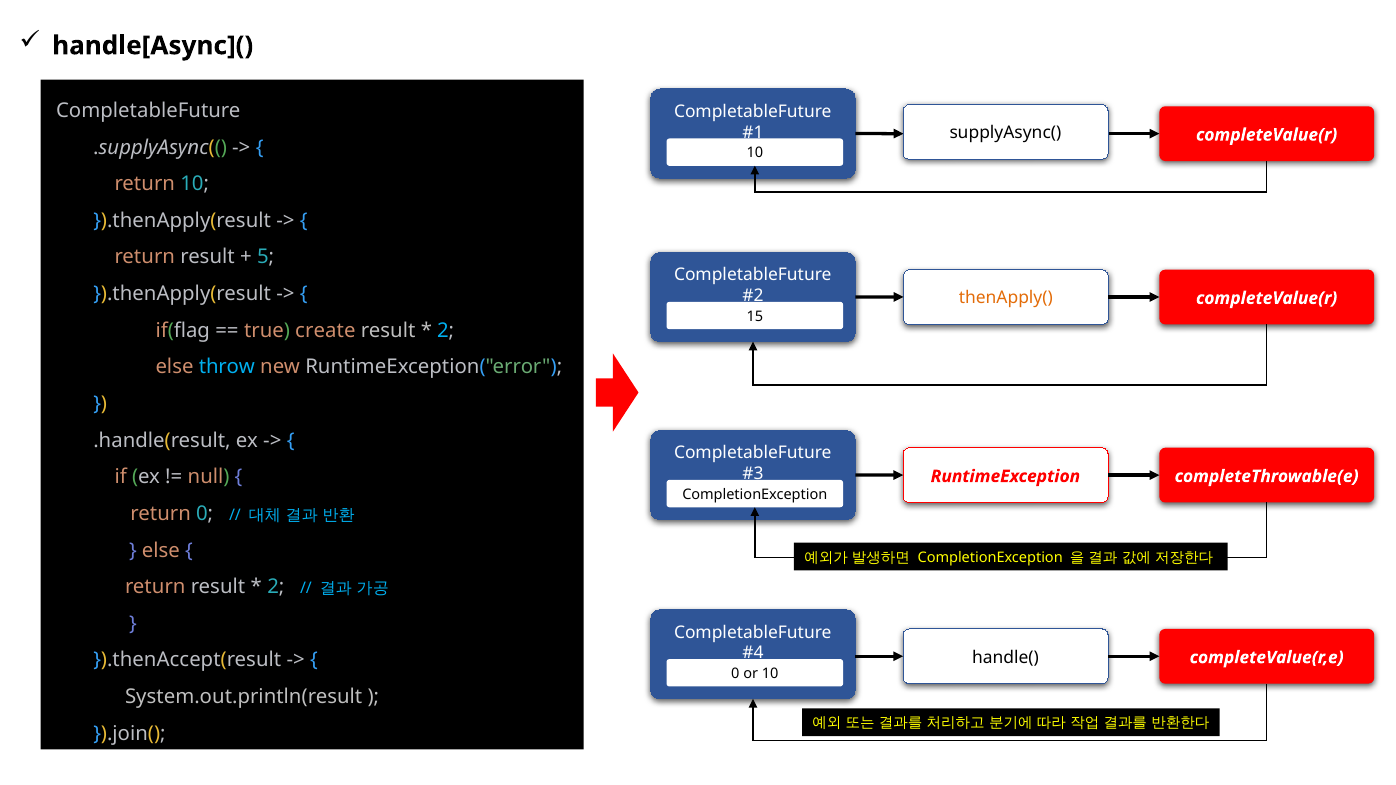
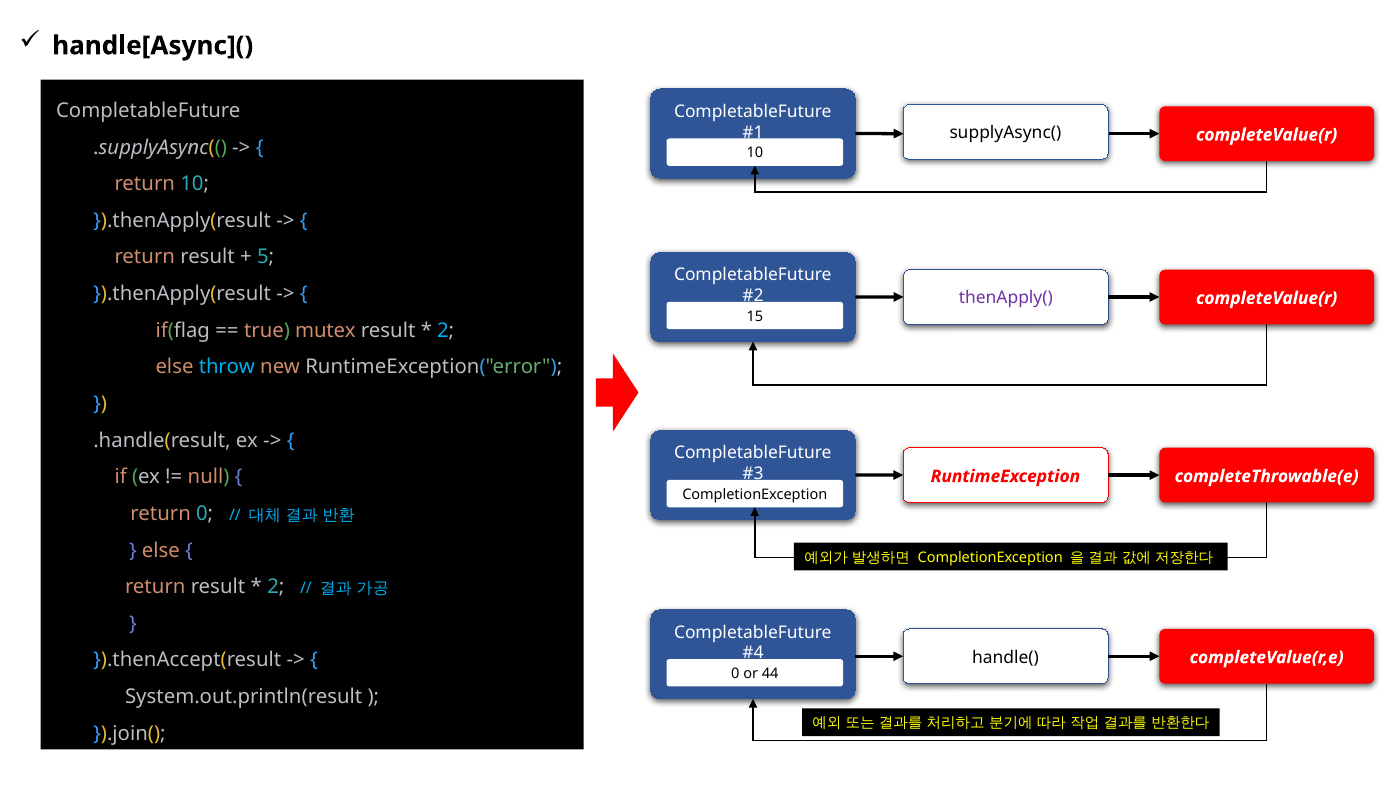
thenApply( colour: orange -> purple (1006, 298)
create: create -> mutex (325, 331)
or 10: 10 -> 44 (770, 674)
